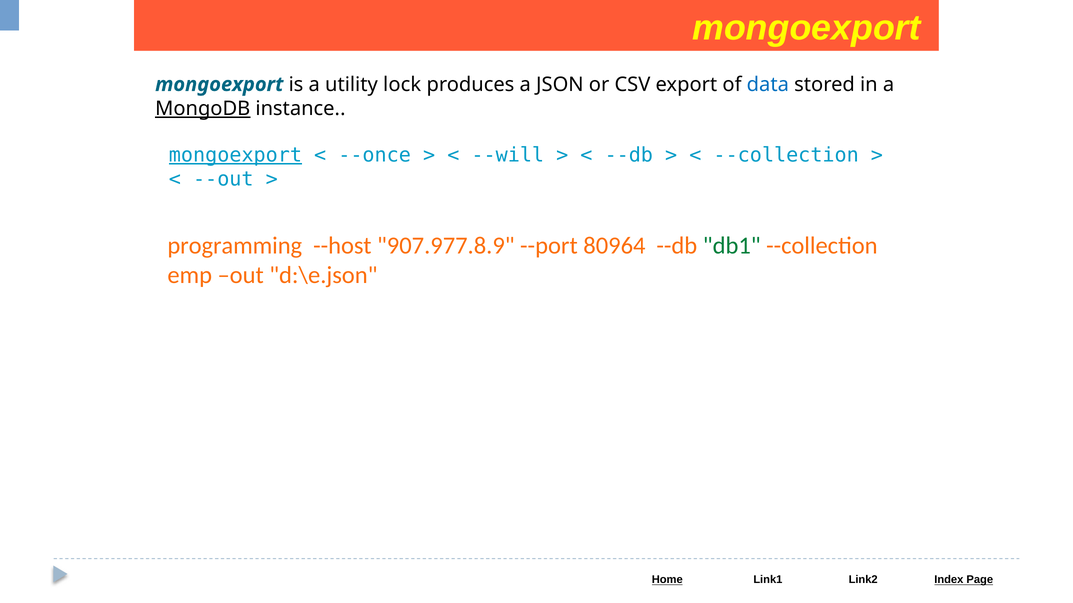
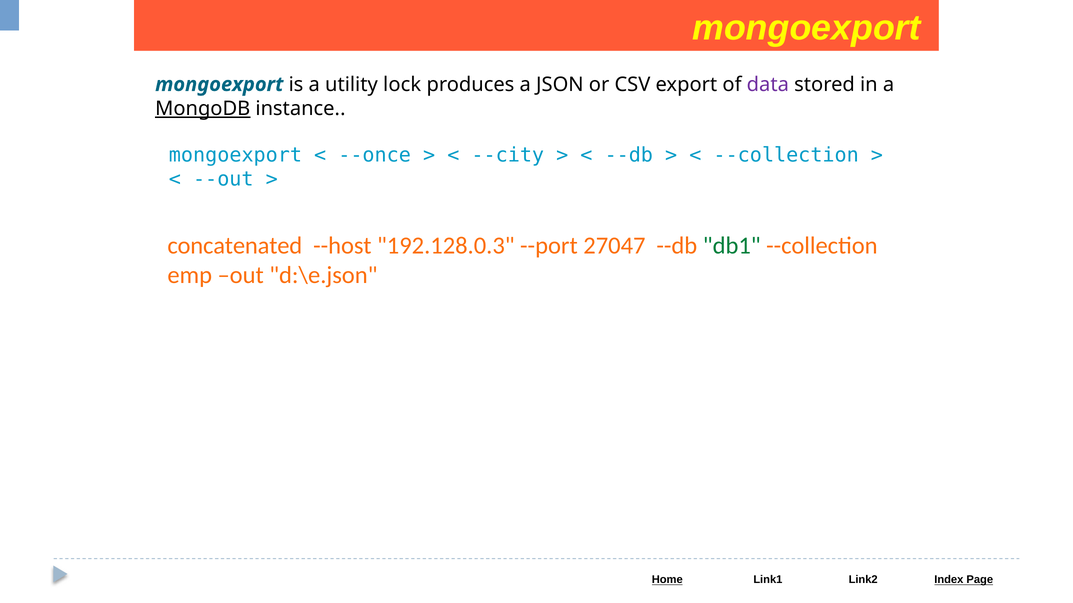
data colour: blue -> purple (768, 84)
mongoexport underline: present -> none (235, 155)
--will: --will -> --city (508, 155)
programming: programming -> concatenated (235, 246)
907.977.8.9: 907.977.8.9 -> 192.128.0.3 (446, 246)
80964: 80964 -> 27047 (614, 246)
